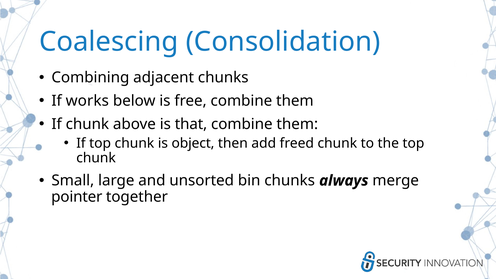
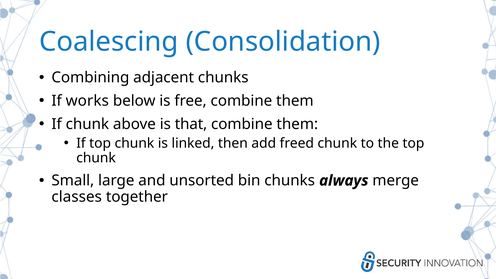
object: object -> linked (193, 143)
pointer: pointer -> classes (77, 197)
